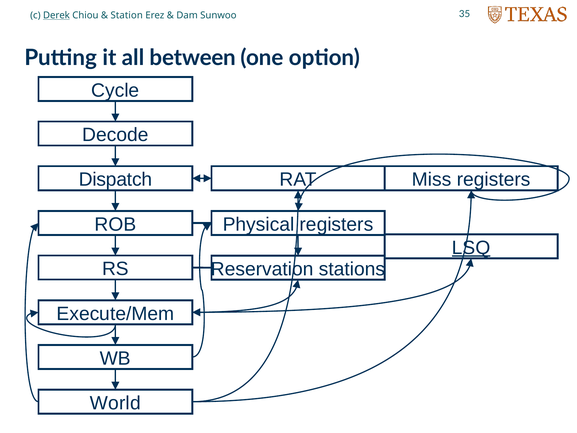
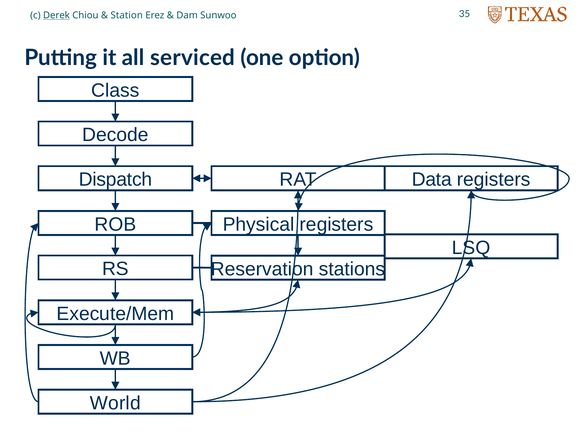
between: between -> serviced (193, 58)
Cycle: Cycle -> Class (115, 90)
Miss: Miss -> Data (432, 180)
LSQ underline: present -> none (471, 248)
